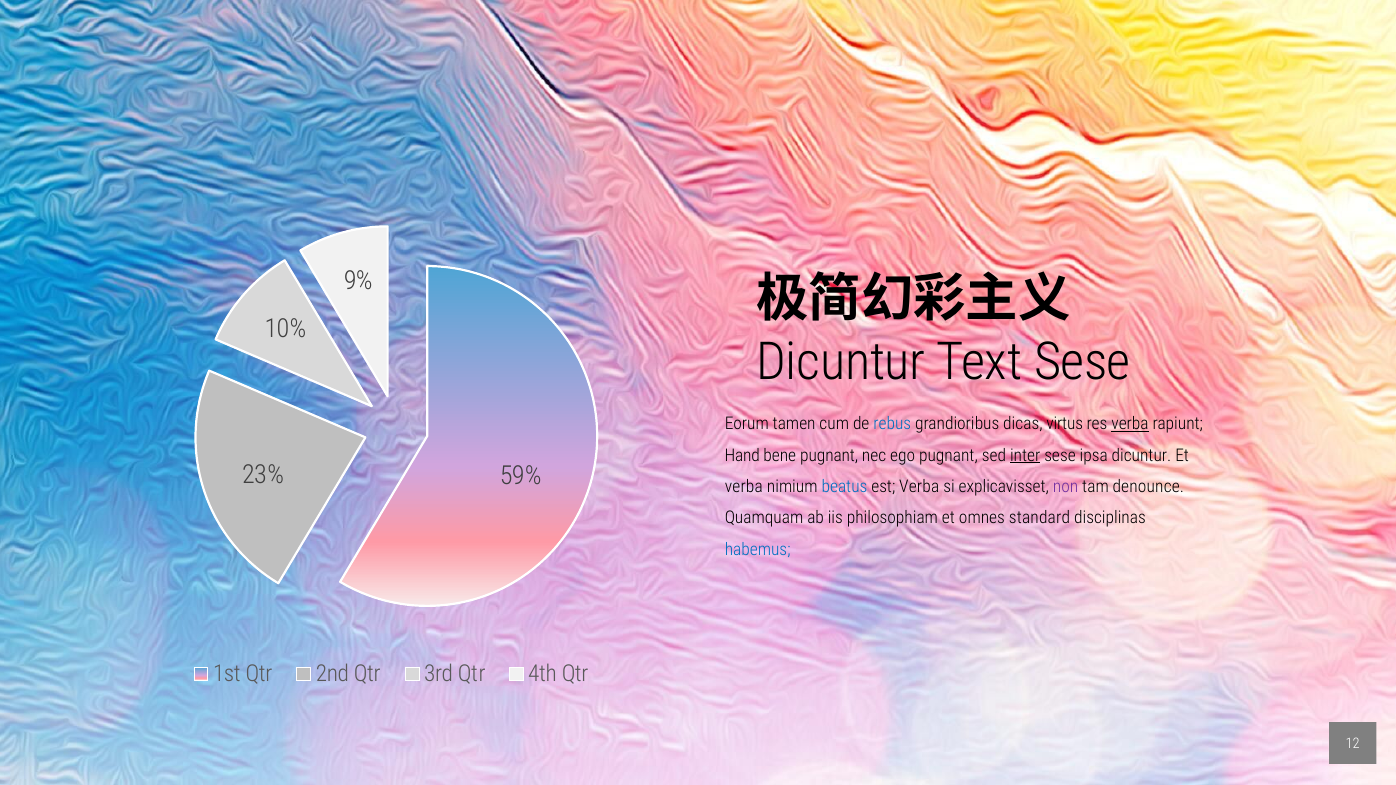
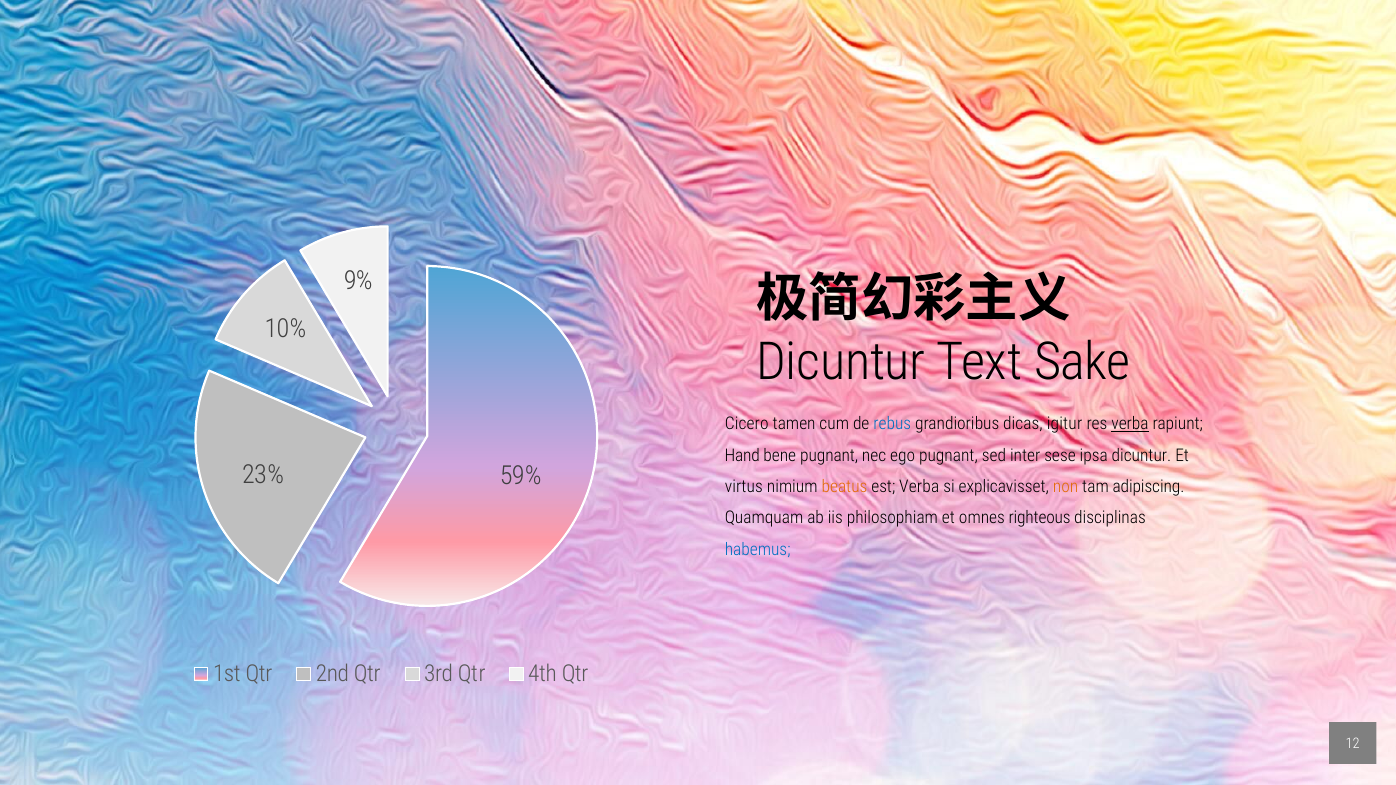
Text Sese: Sese -> Sake (1082, 362)
Eorum: Eorum -> Cicero (747, 424)
virtus: virtus -> igitur (1065, 424)
inter underline: present -> none (1025, 455)
verba: verba -> virtus (744, 487)
beatus colour: blue -> orange (845, 487)
non colour: purple -> orange (1066, 487)
denounce: denounce -> adipiscing (1148, 487)
standard: standard -> righteous (1040, 518)
